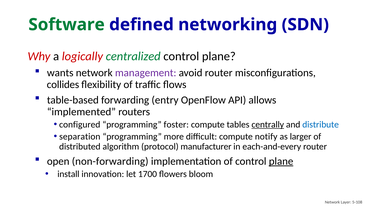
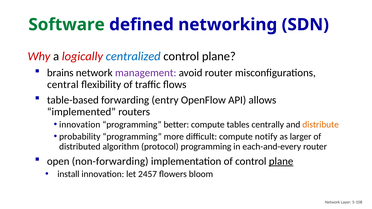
centralized colour: green -> blue (133, 56)
wants: wants -> brains (60, 73)
collides: collides -> central (63, 85)
configured: configured -> innovation (80, 125)
foster: foster -> better (176, 125)
centrally underline: present -> none (268, 125)
distribute colour: blue -> orange (321, 125)
separation: separation -> probability (80, 137)
protocol manufacturer: manufacturer -> programming (206, 147)
1700: 1700 -> 2457 (148, 174)
